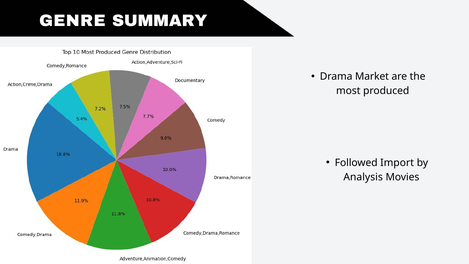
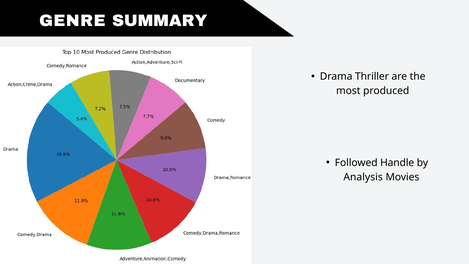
Market: Market -> Thriller (372, 76)
Import: Import -> Handle (397, 163)
